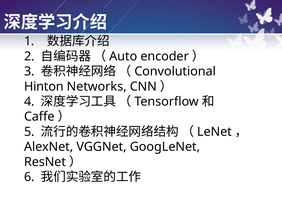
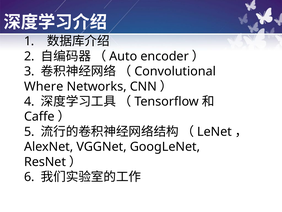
Hinton: Hinton -> Where (44, 86)
